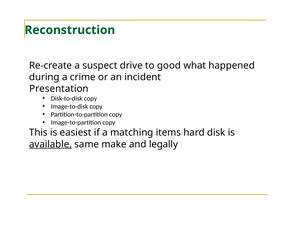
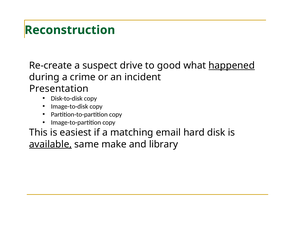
happened underline: none -> present (232, 66)
items: items -> email (168, 133)
legally: legally -> library (163, 144)
